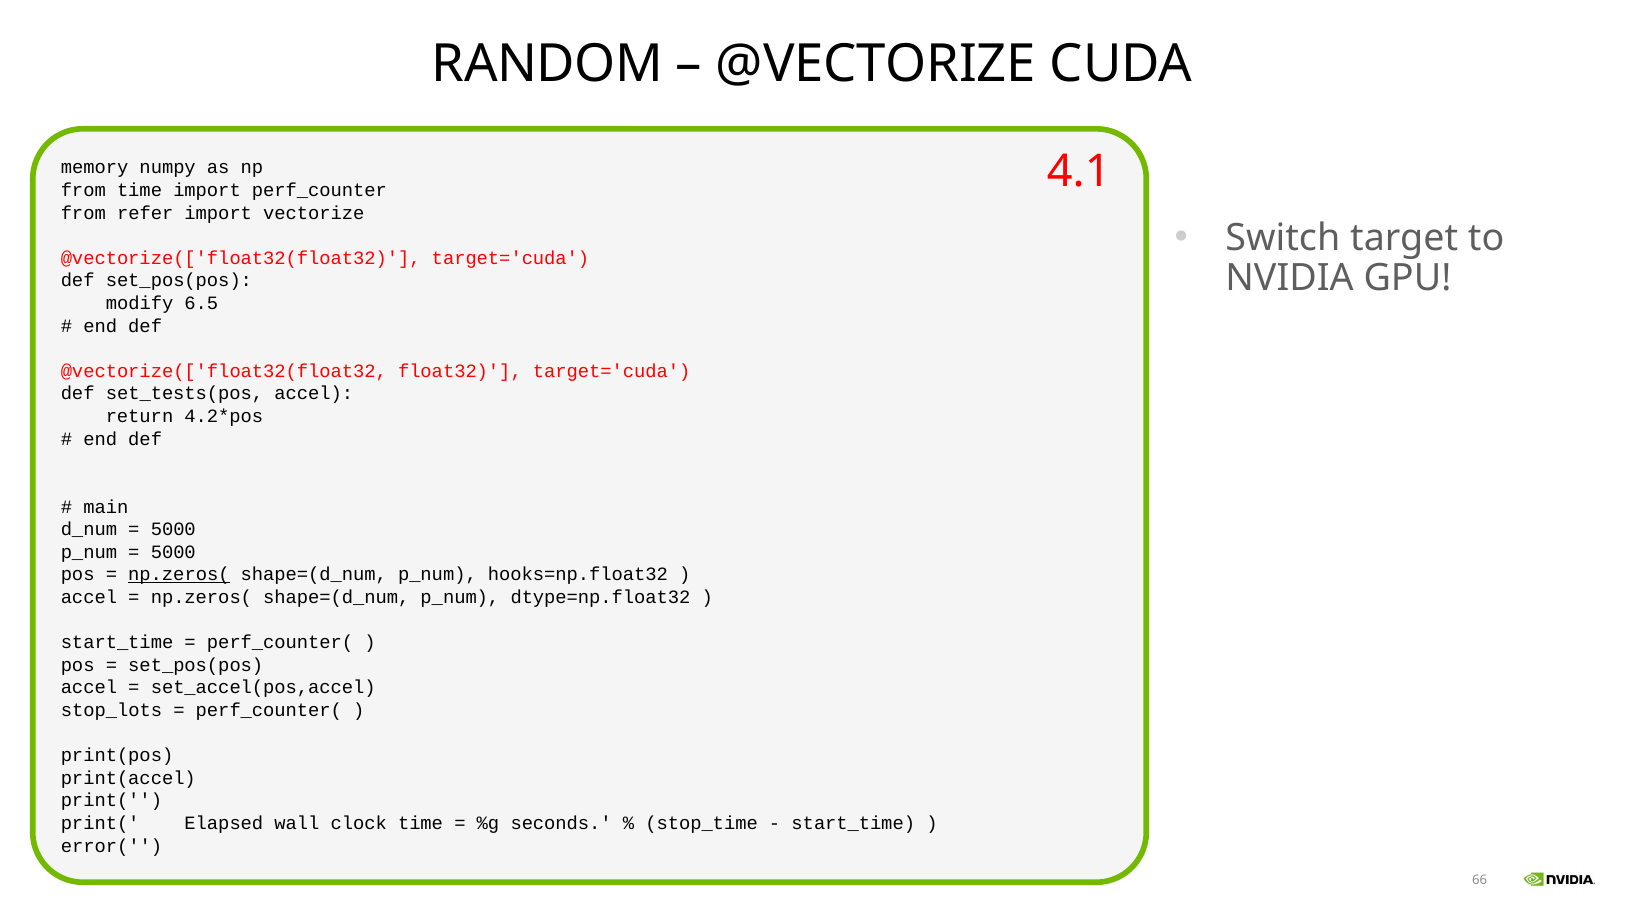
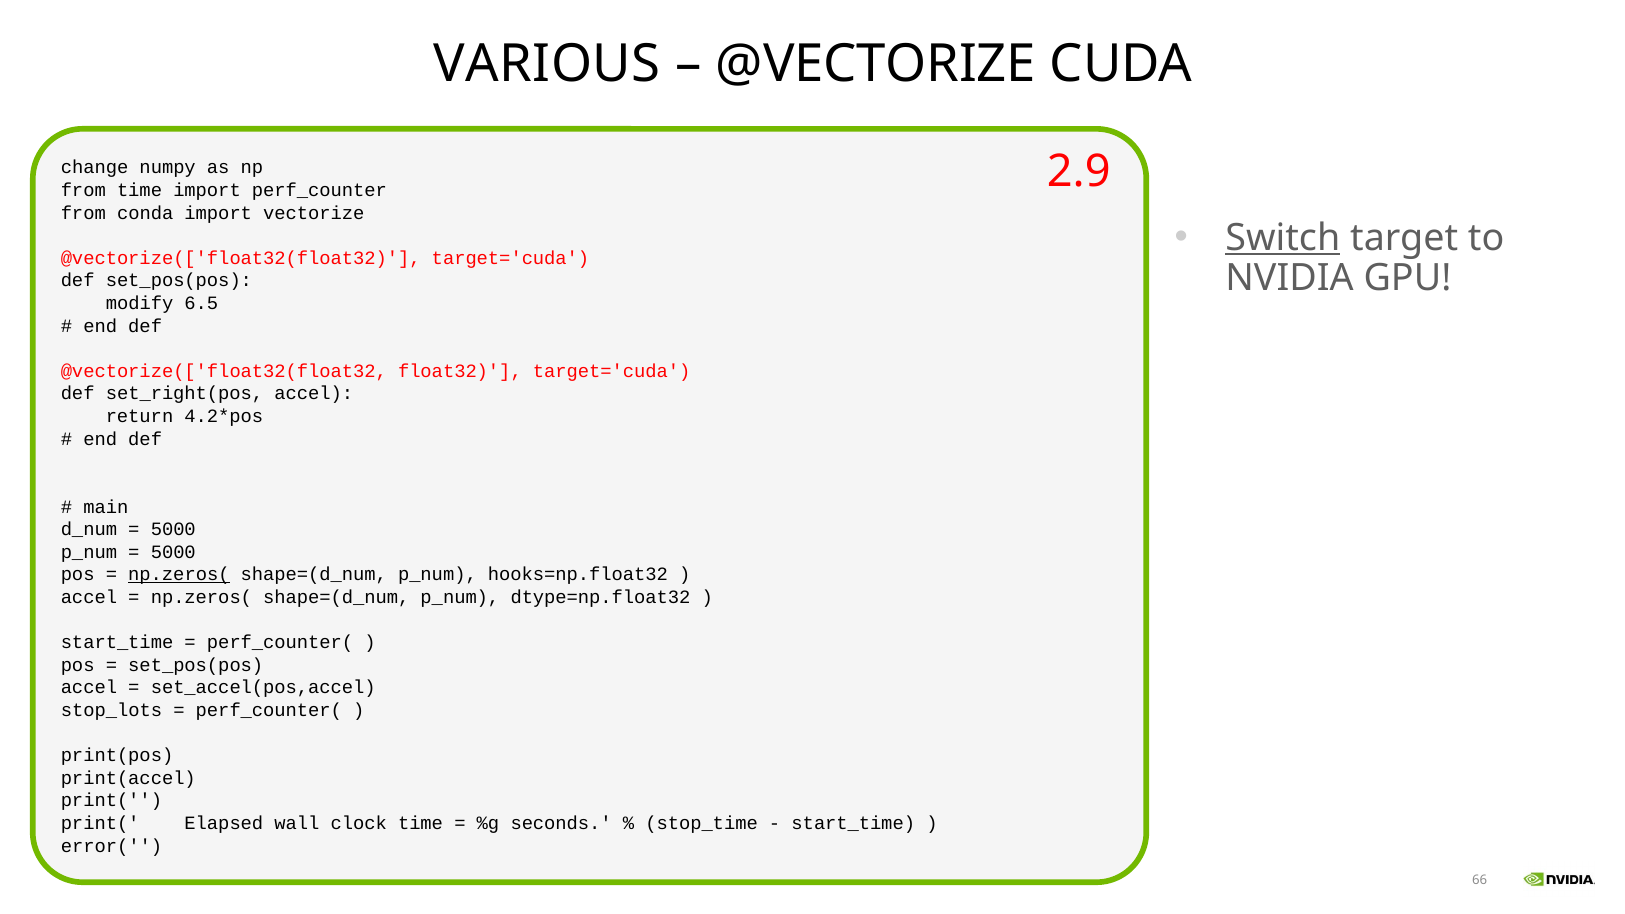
RANDOM: RANDOM -> VARIOUS (547, 64)
4.1: 4.1 -> 2.9 (1079, 171)
memory: memory -> change (95, 168)
refer: refer -> conda (145, 213)
Switch underline: none -> present (1283, 238)
set_tests(pos: set_tests(pos -> set_right(pos (185, 394)
